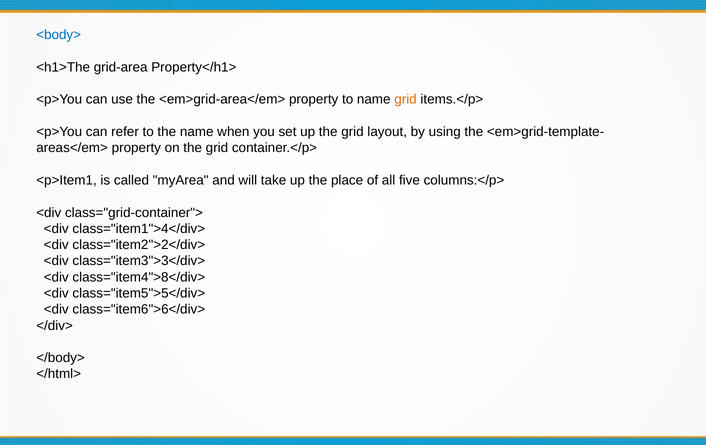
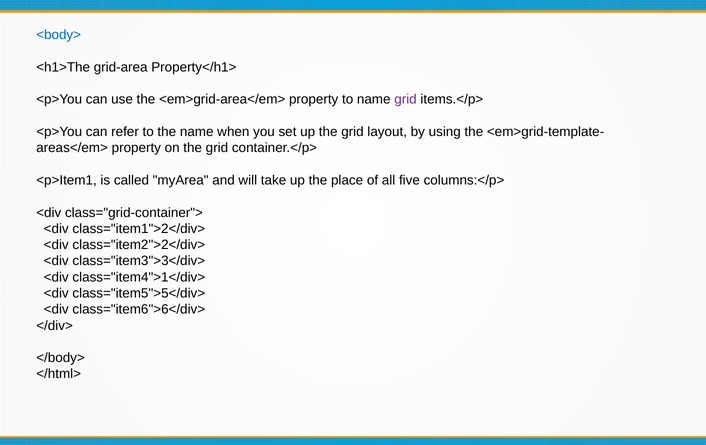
grid colour: orange -> purple (406, 99)
class="item1">4</div>: class="item1">4</div> -> class="item1">2</div> (139, 229)
class="item4">8</div>: class="item4">8</div> -> class="item4">1</div> (139, 277)
